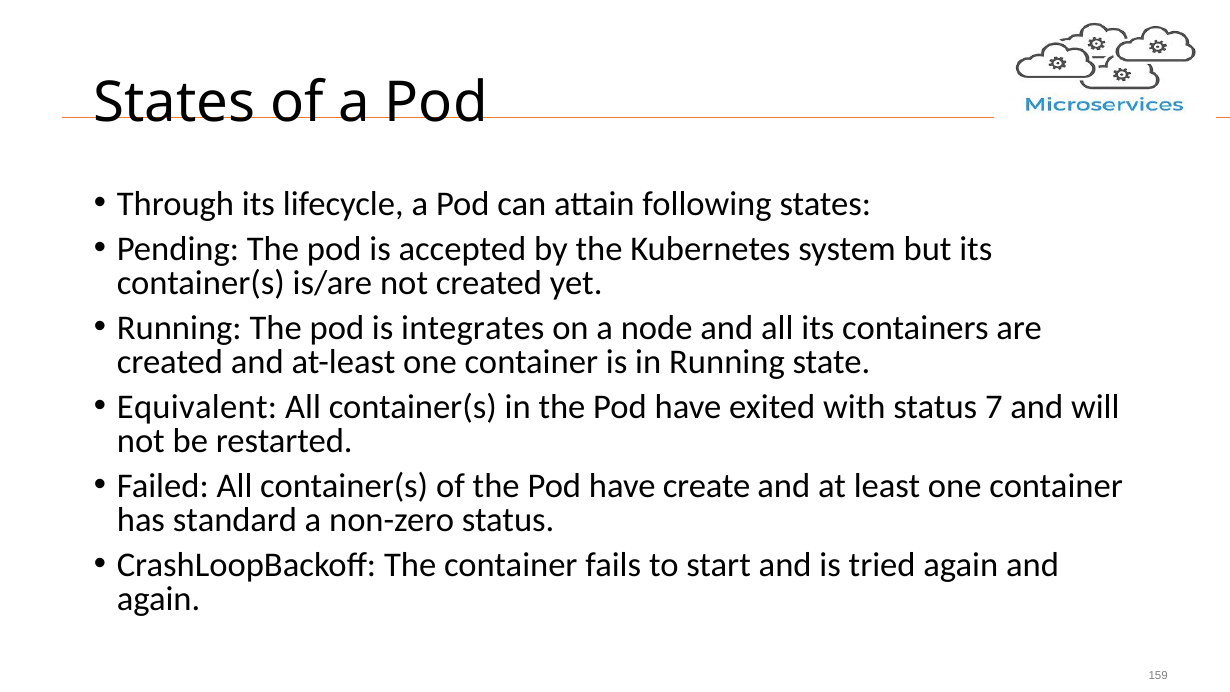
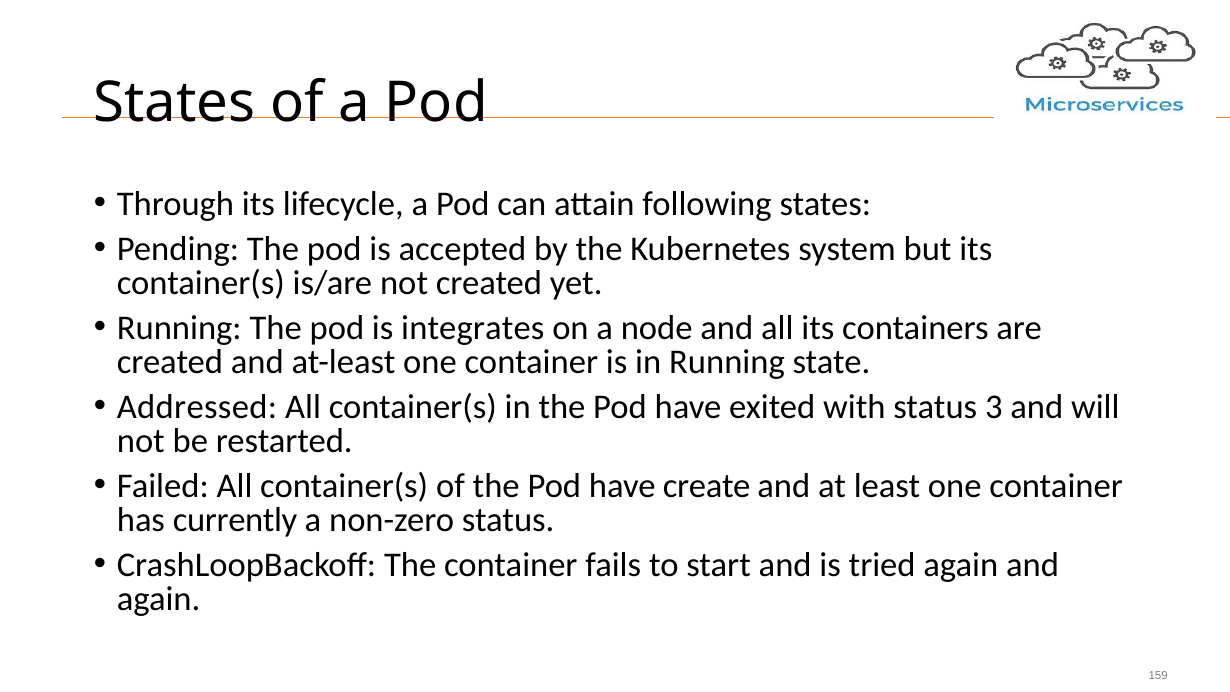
Equivalent: Equivalent -> Addressed (197, 407)
7: 7 -> 3 (994, 407)
standard: standard -> currently (235, 520)
